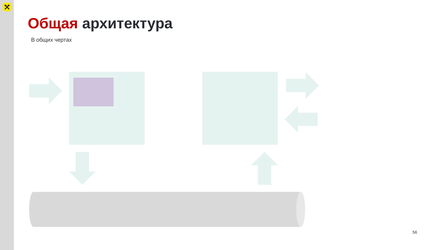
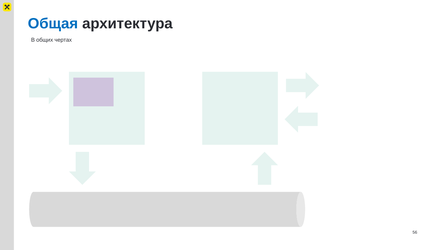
Общая colour: red -> blue (53, 23)
